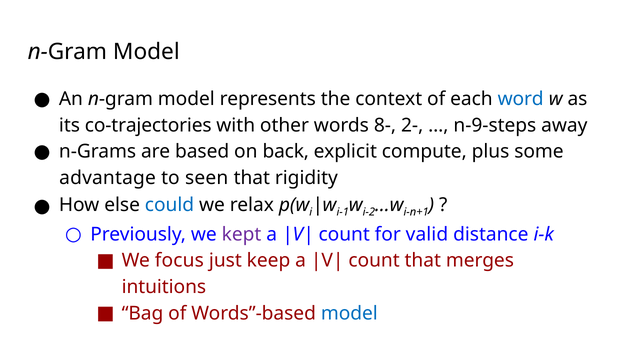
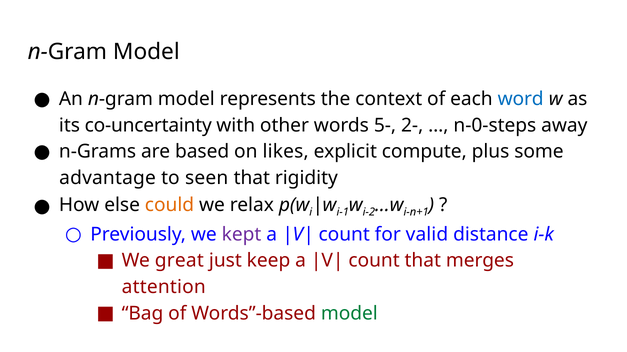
co-trajectories: co-trajectories -> co-uncertainty (148, 126)
8-: 8- -> 5- (385, 126)
n-9-steps: n-9-steps -> n-0-steps (495, 126)
back: back -> likes (286, 152)
could colour: blue -> orange (169, 205)
focus: focus -> great (179, 261)
intuitions: intuitions -> attention (164, 287)
model colour: blue -> green (349, 314)
